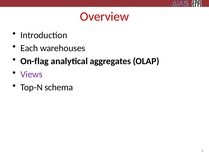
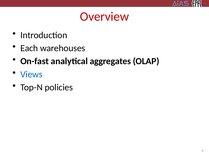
On-flag: On-flag -> On-fast (35, 61)
Views colour: purple -> blue (31, 74)
schema: schema -> policies (59, 87)
